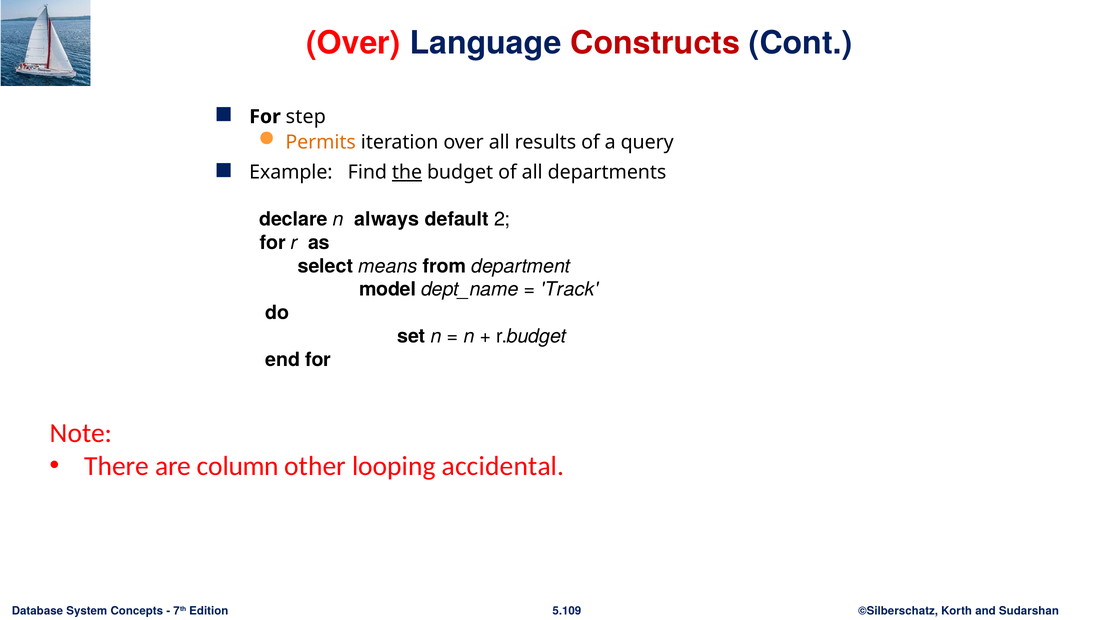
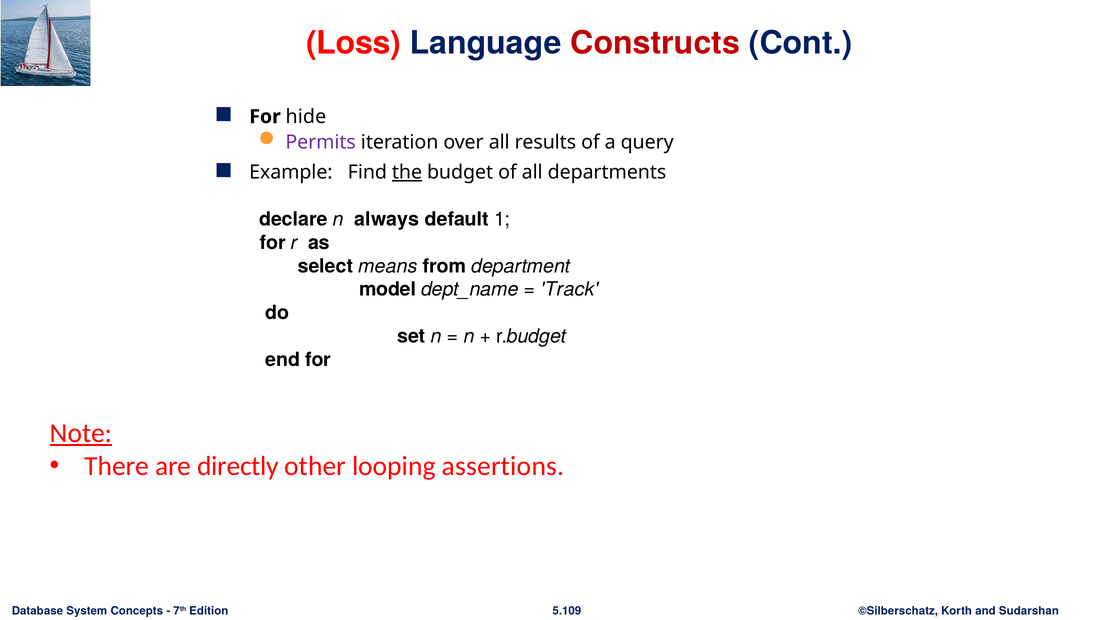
Over: Over -> Loss (353, 43)
step: step -> hide (306, 117)
Permits colour: orange -> purple (321, 142)
2: 2 -> 1 (502, 219)
Note underline: none -> present (81, 433)
column: column -> directly (238, 466)
accidental: accidental -> assertions (503, 466)
